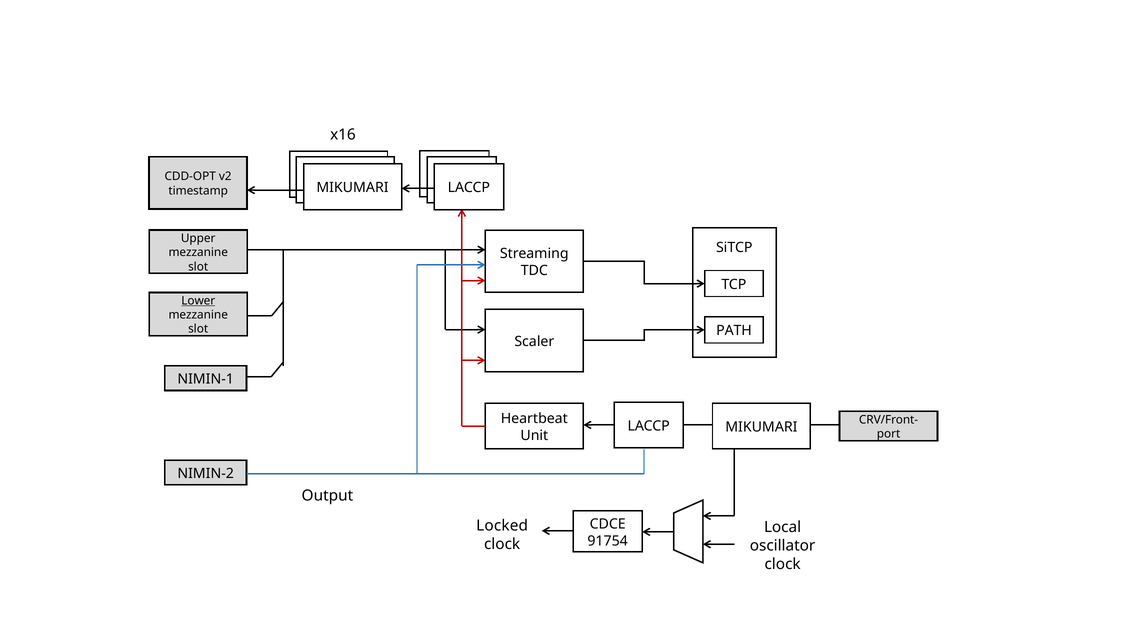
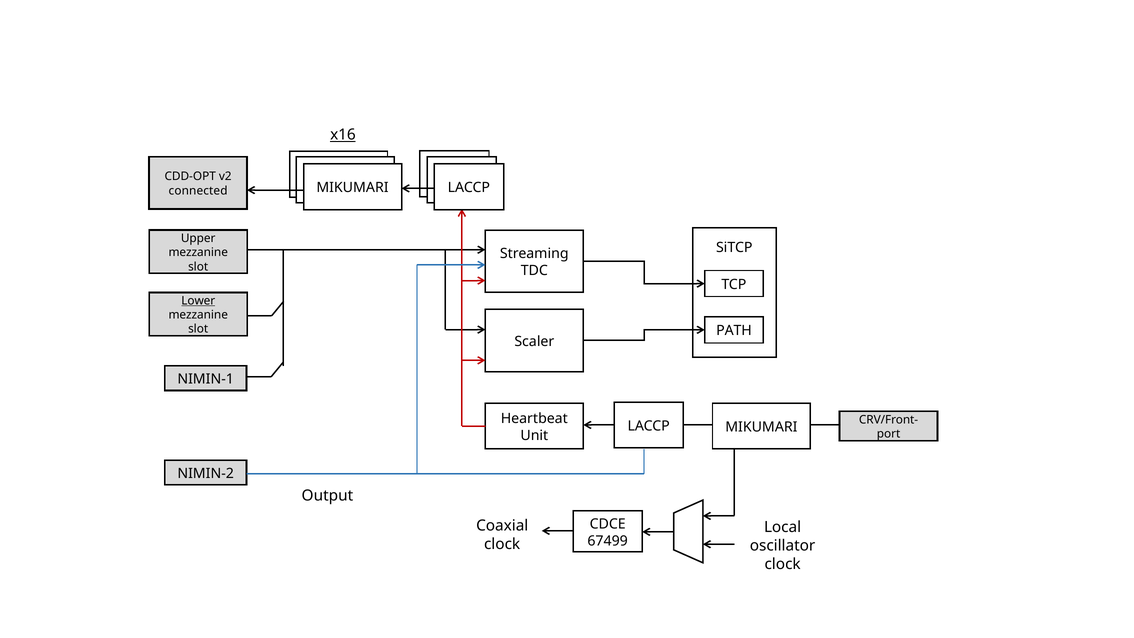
x16 underline: none -> present (343, 135)
timestamp: timestamp -> connected (198, 191)
Locked: Locked -> Coaxial (502, 525)
91754: 91754 -> 67499 (608, 541)
